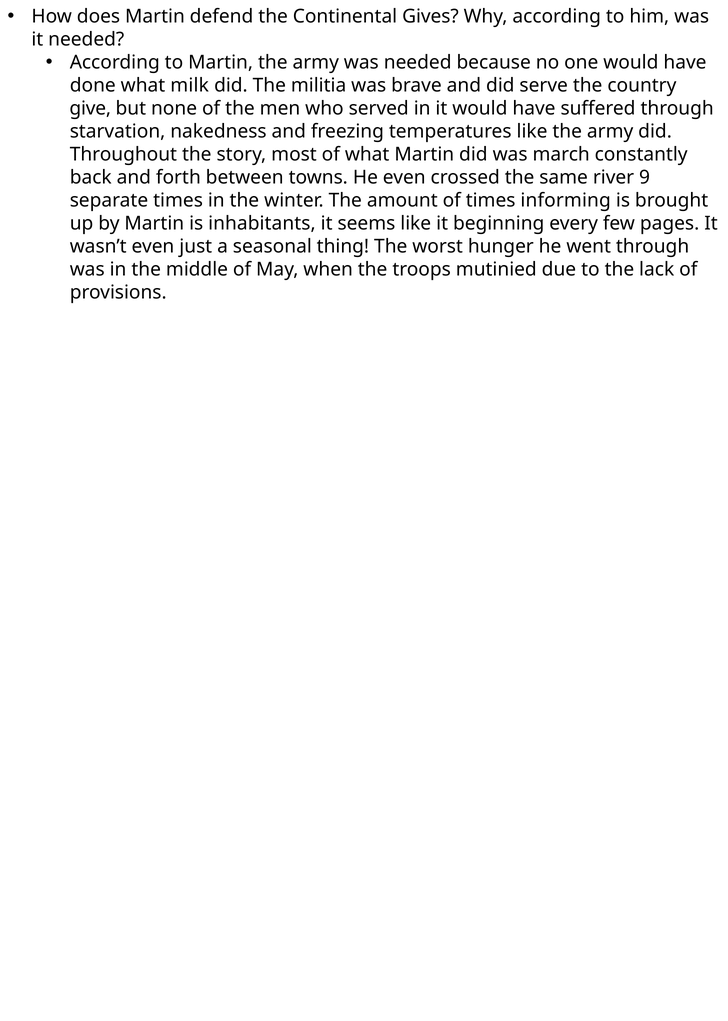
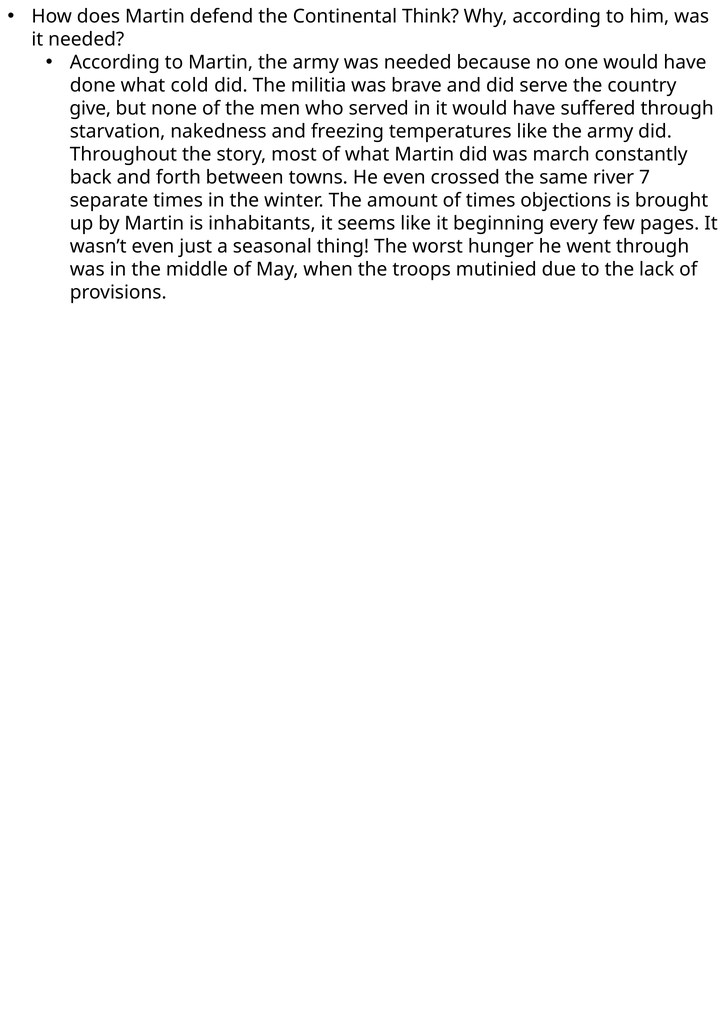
Gives: Gives -> Think (431, 17)
milk: milk -> cold (190, 86)
9: 9 -> 7 (645, 178)
informing: informing -> objections (566, 200)
